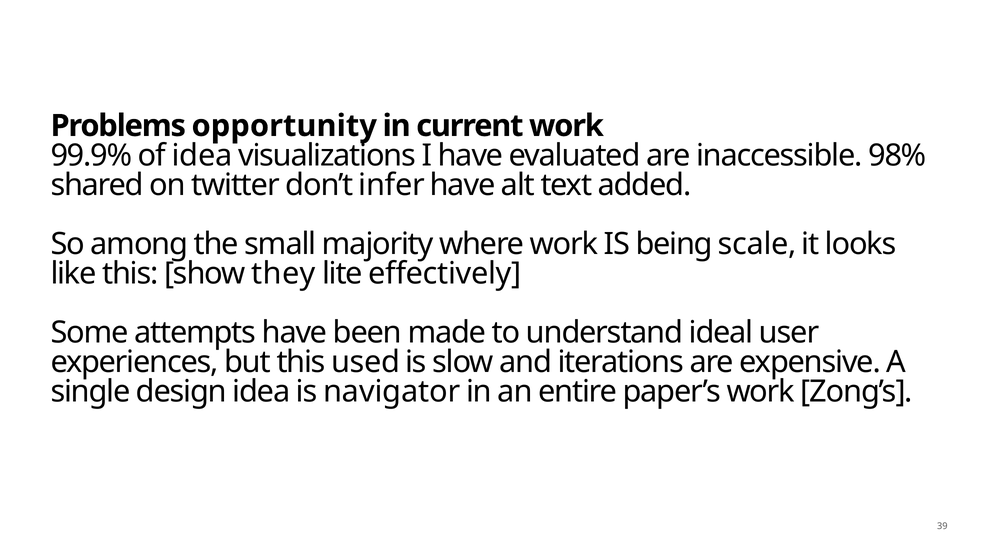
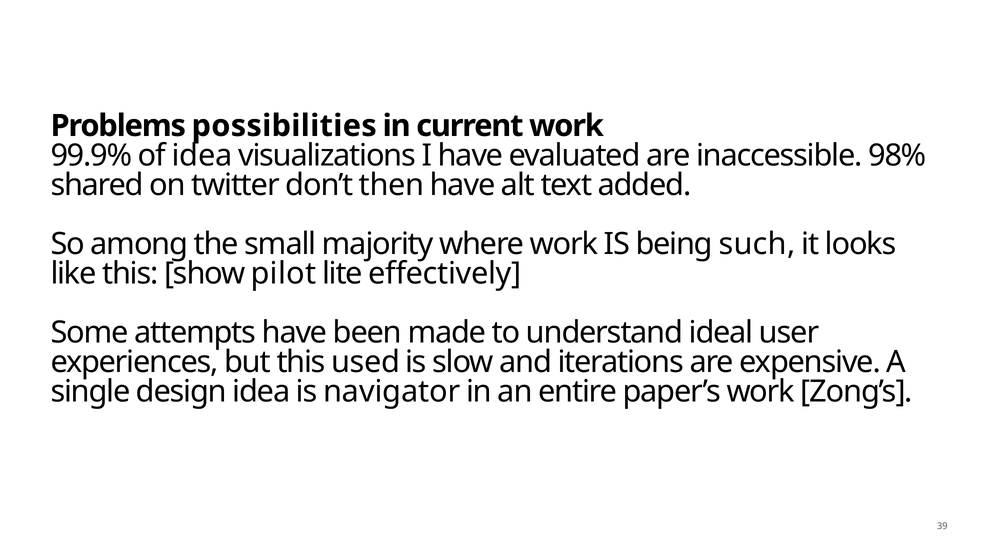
opportunity: opportunity -> possibilities (284, 126)
infer: infer -> then (392, 185)
scale: scale -> such (757, 244)
they: they -> pilot (284, 273)
